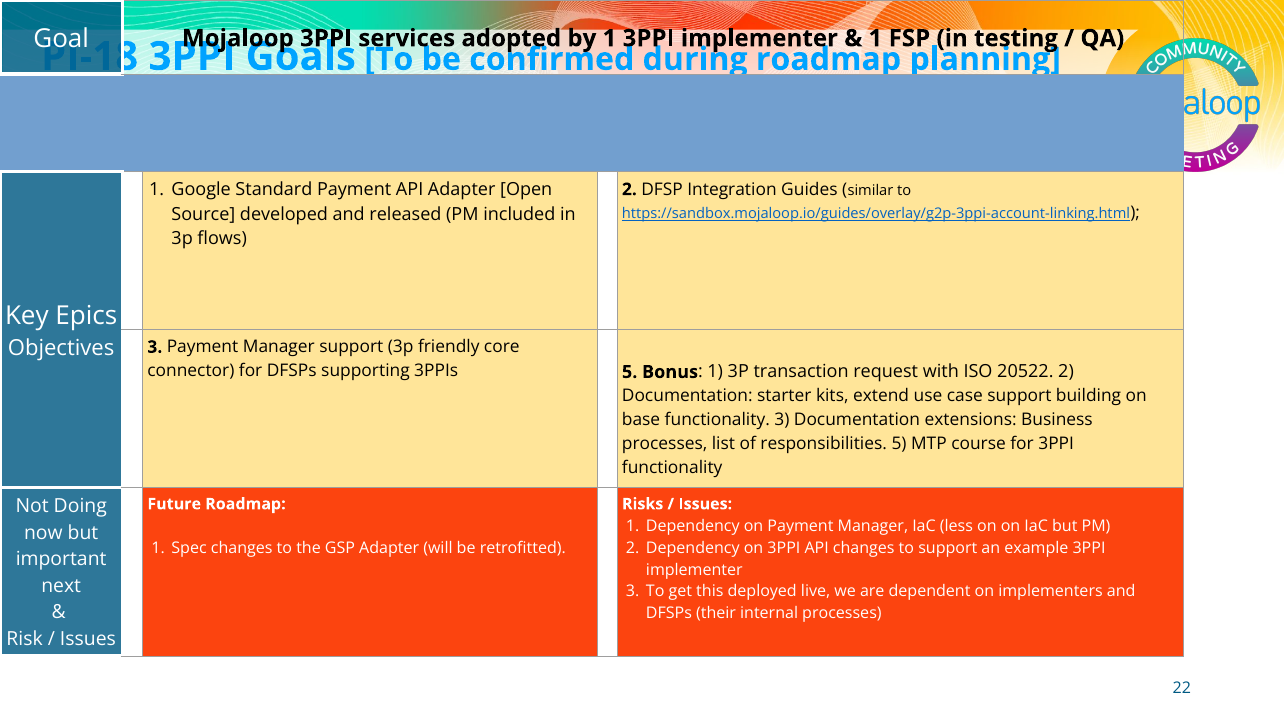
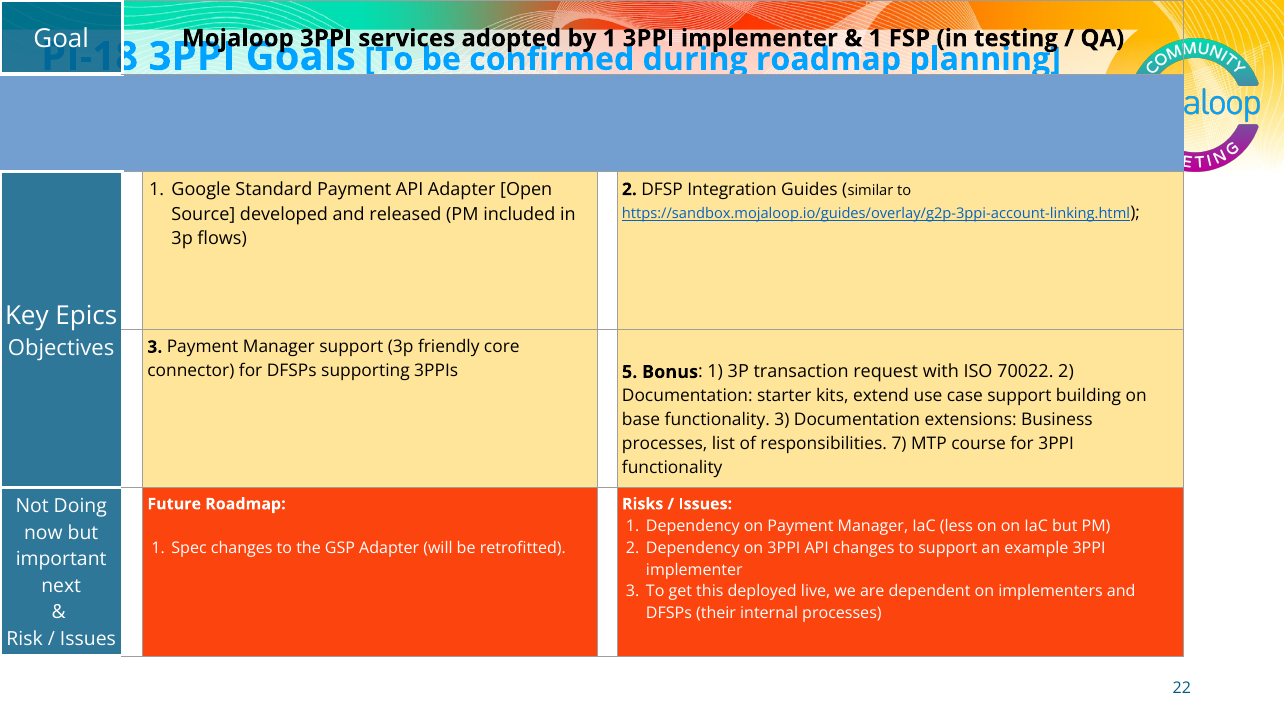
20522: 20522 -> 70022 (1025, 372)
responsibilities 5: 5 -> 7 (899, 444)
